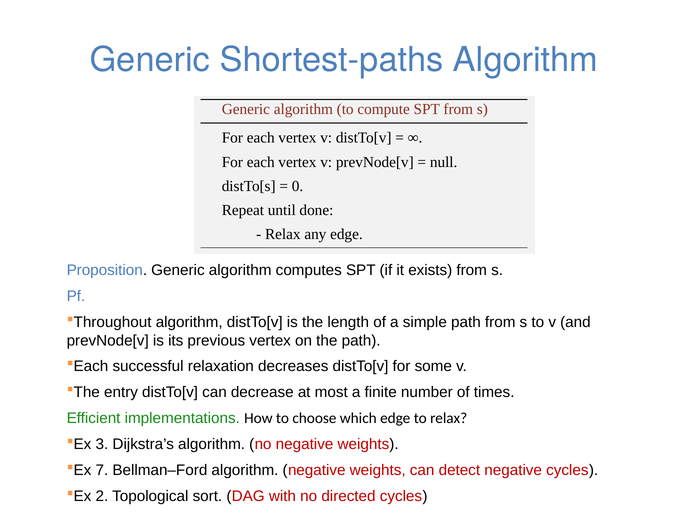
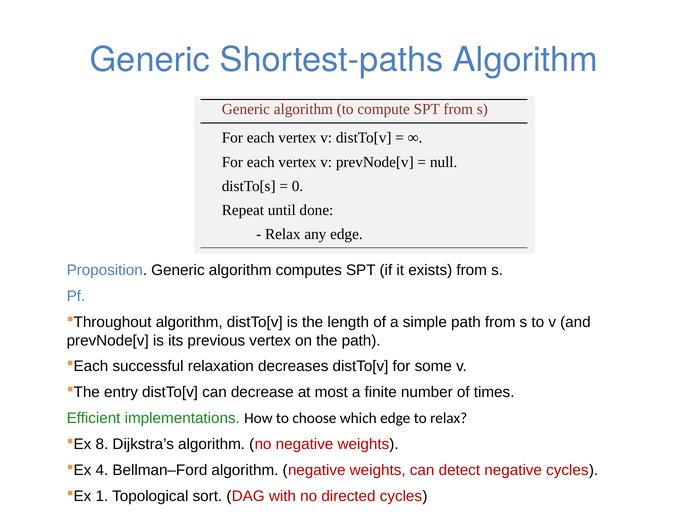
3: 3 -> 8 (102, 444)
7: 7 -> 4 (102, 470)
2: 2 -> 1 (102, 496)
